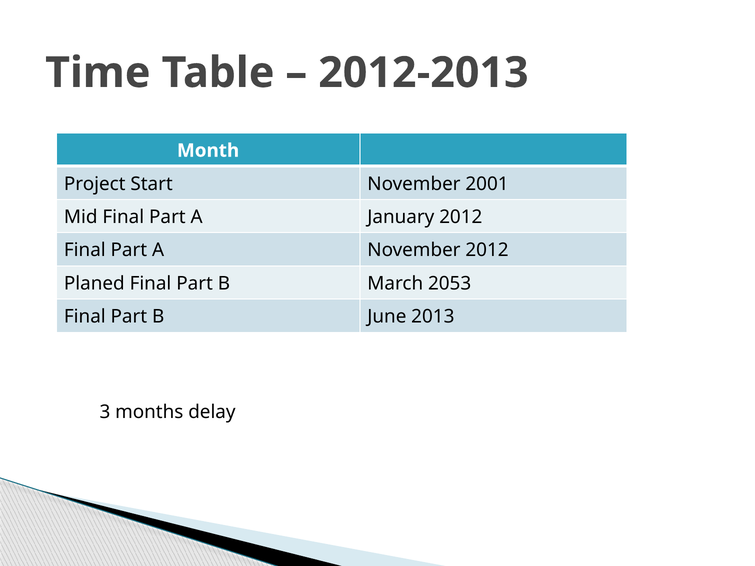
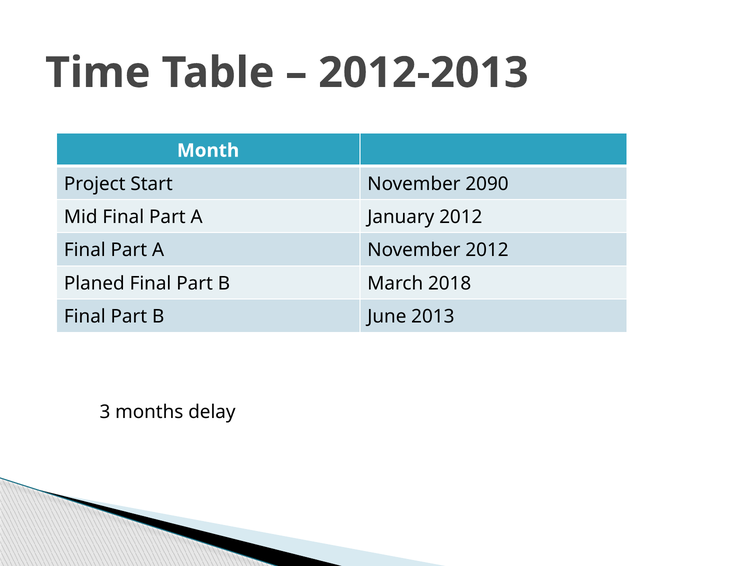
2001: 2001 -> 2090 (487, 184)
2053: 2053 -> 2018 (450, 284)
